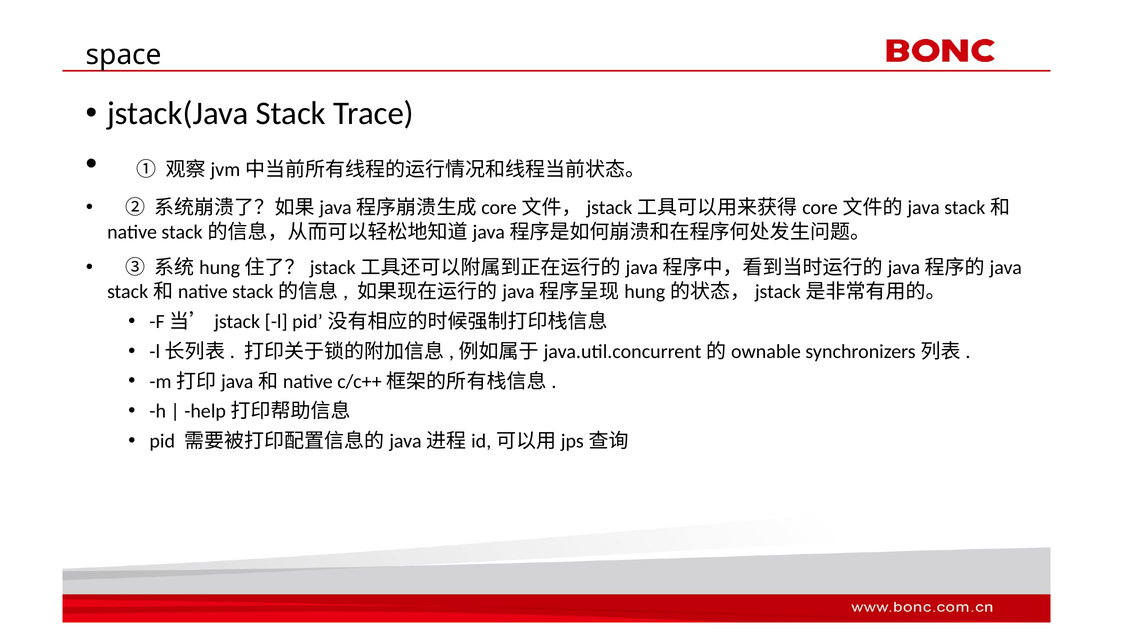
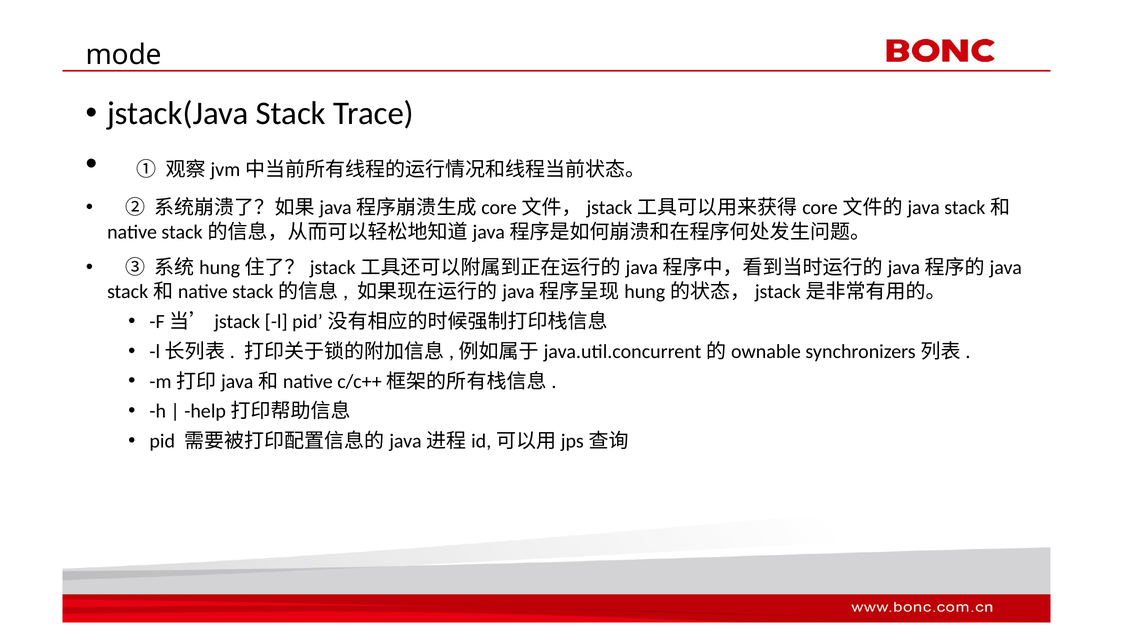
space: space -> mode (124, 55)
